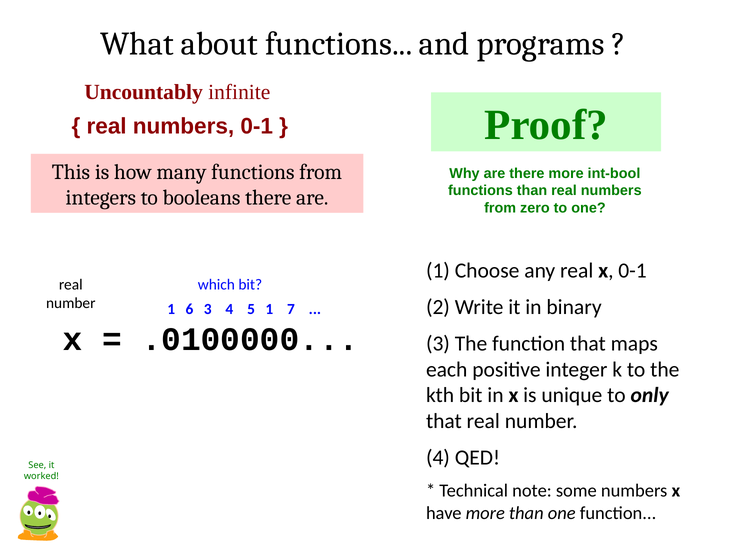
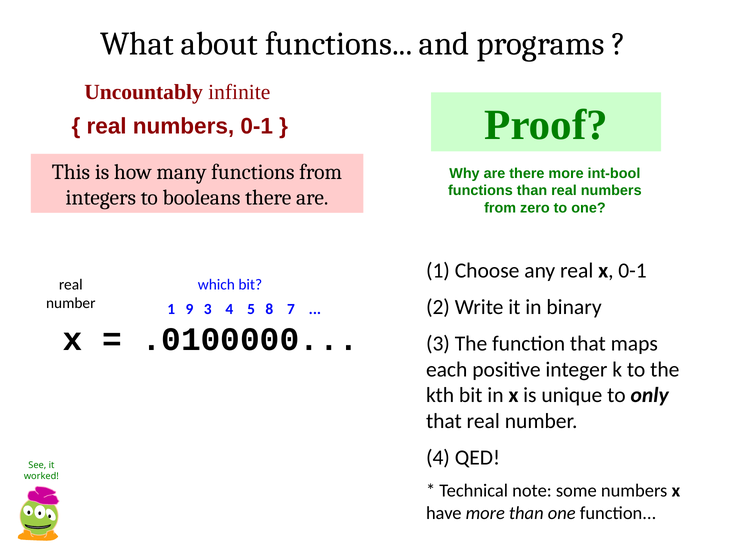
6: 6 -> 9 (189, 310)
5 1: 1 -> 8 (269, 310)
